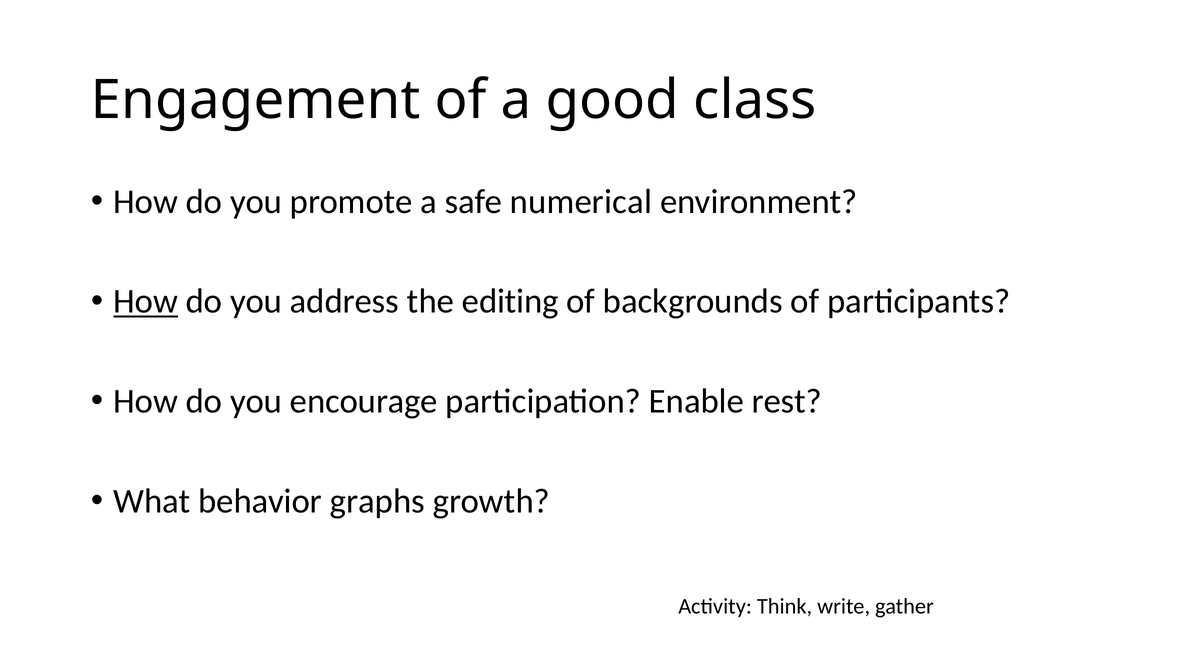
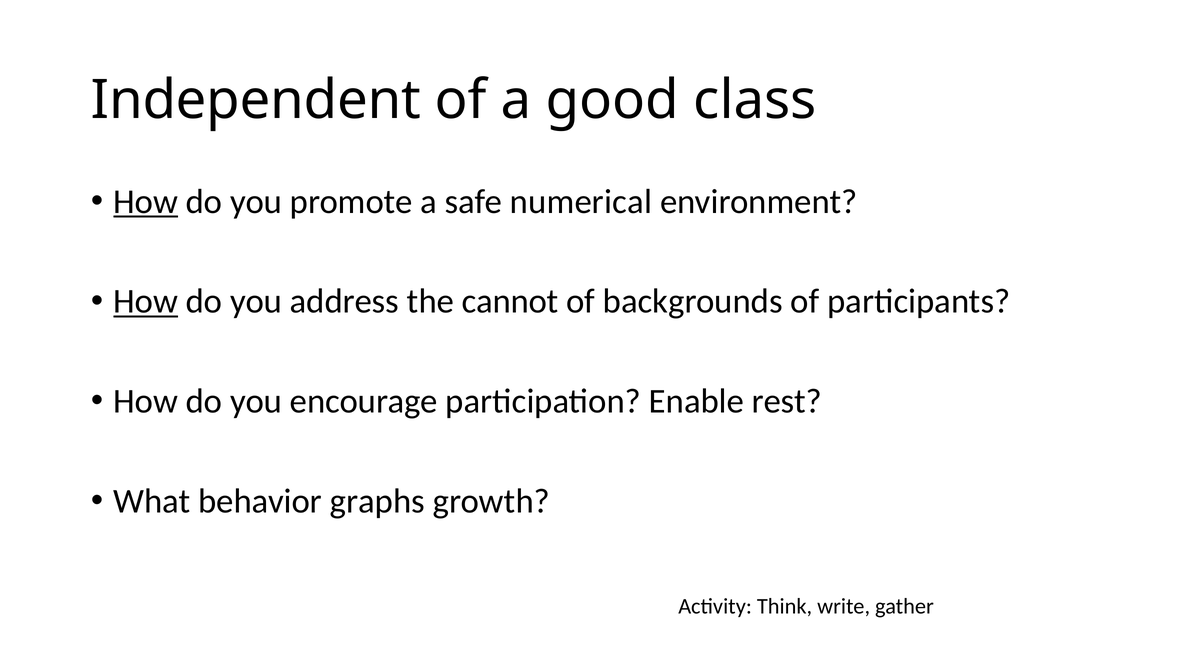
Engagement: Engagement -> Independent (256, 100)
How underline: none -> present (146, 202)
editing: editing -> cannot (510, 301)
